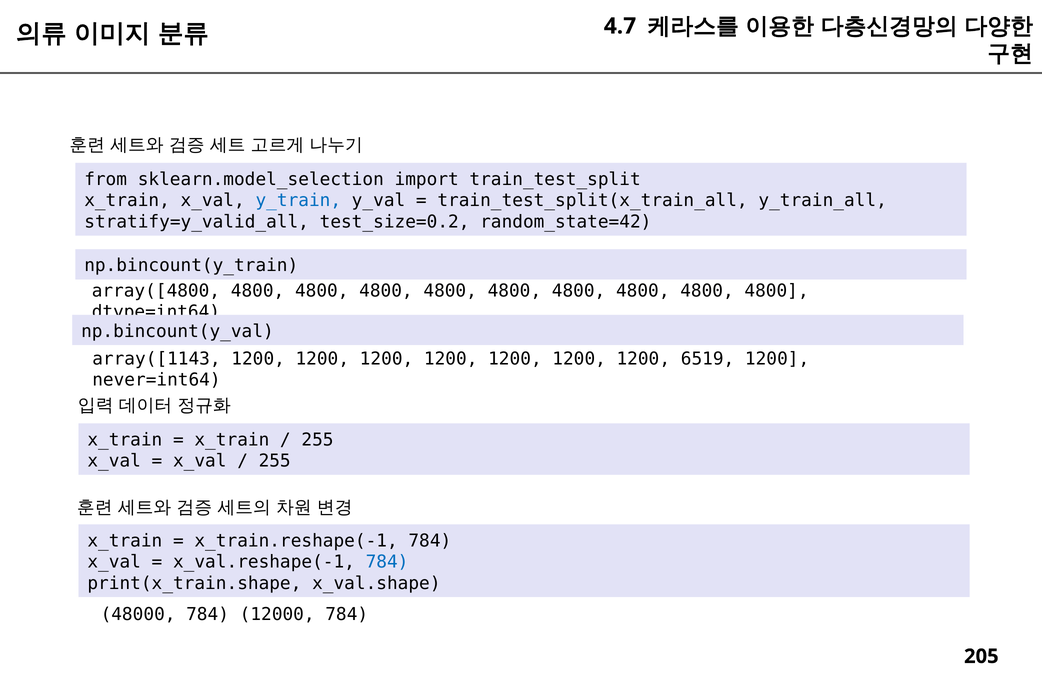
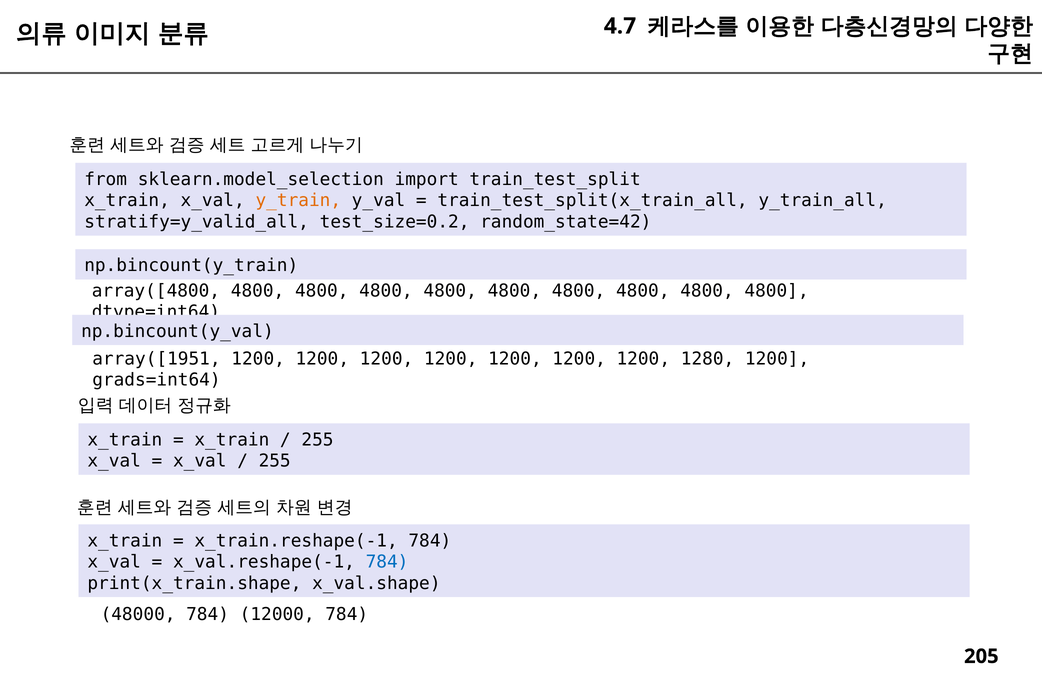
y_train colour: blue -> orange (298, 201)
array([1143: array([1143 -> array([1951 (156, 359)
6519: 6519 -> 1280 (708, 359)
never=int64: never=int64 -> grads=int64 (156, 380)
